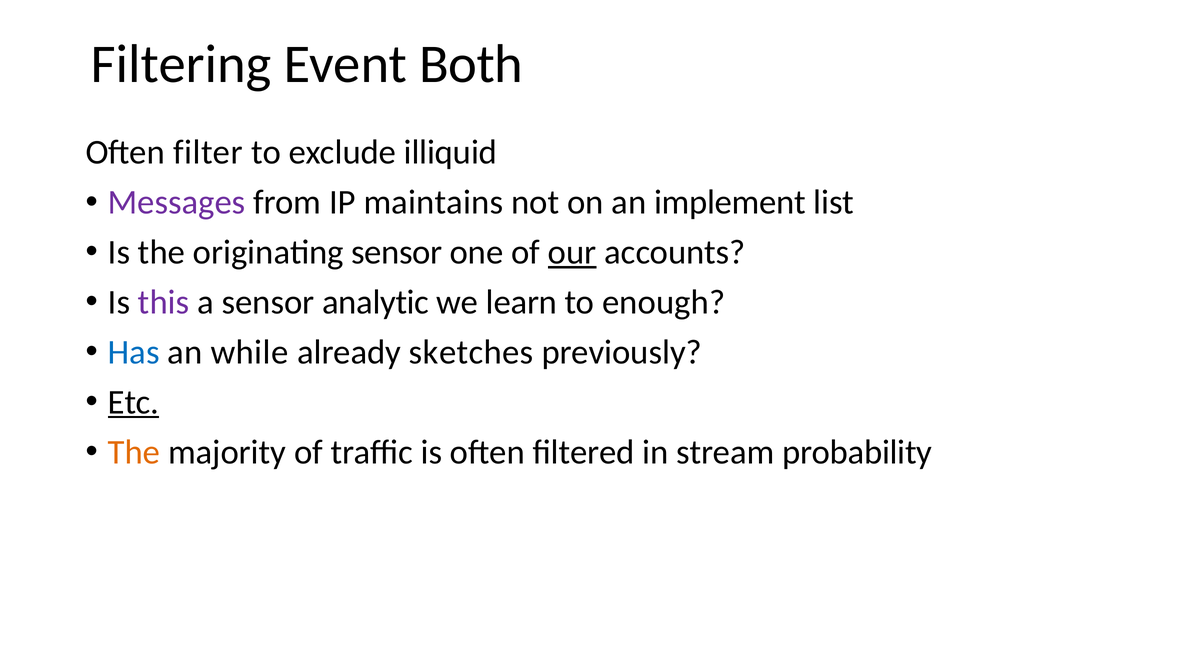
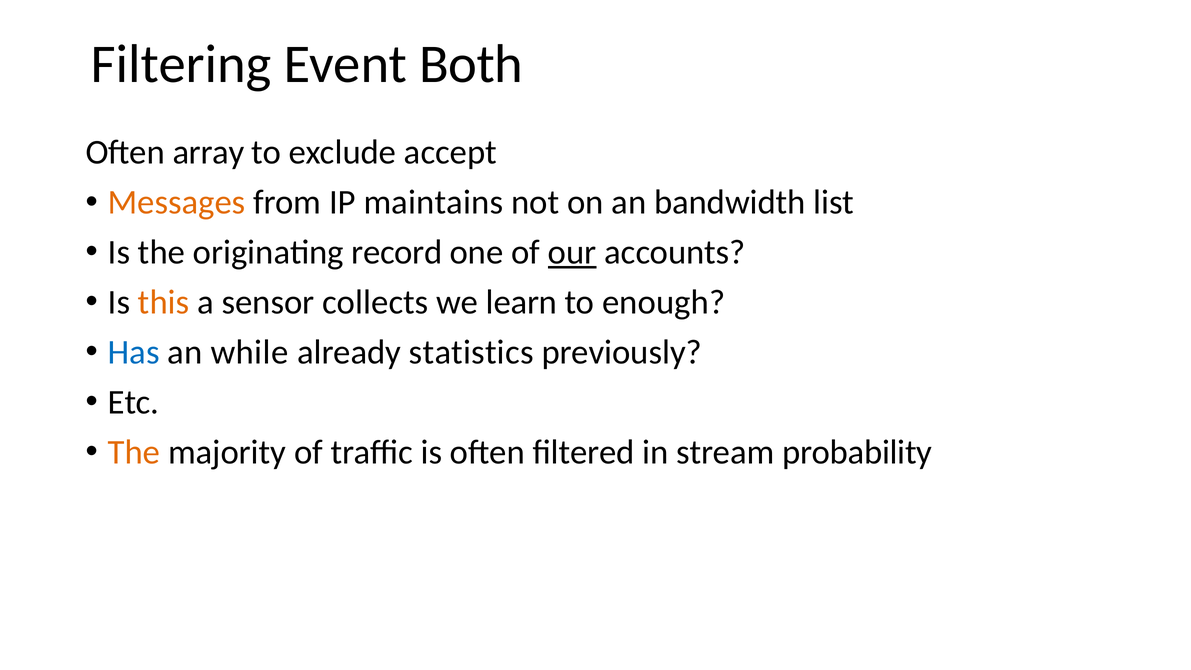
filter: filter -> array (208, 152)
illiquid: illiquid -> accept (450, 152)
Messages colour: purple -> orange (177, 202)
implement: implement -> bandwidth (730, 202)
originating sensor: sensor -> record (397, 252)
this colour: purple -> orange (164, 302)
analytic: analytic -> collects (375, 302)
sketches: sketches -> statistics (471, 352)
Etc underline: present -> none (134, 402)
